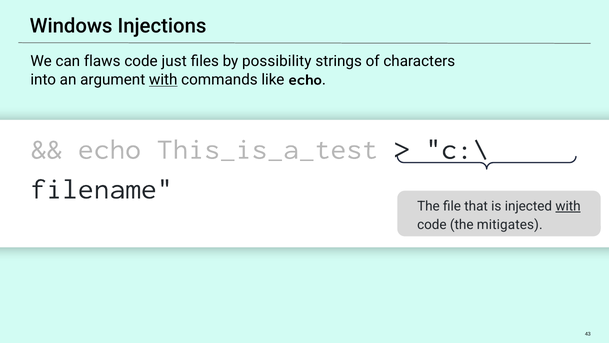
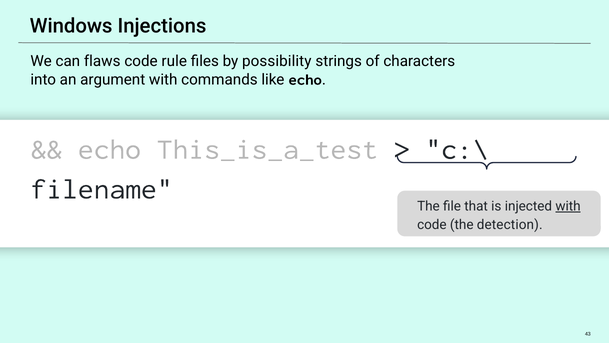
just: just -> rule (174, 61)
with underline: present -> none (163, 80)
mitigates: mitigates -> detection (510, 225)
